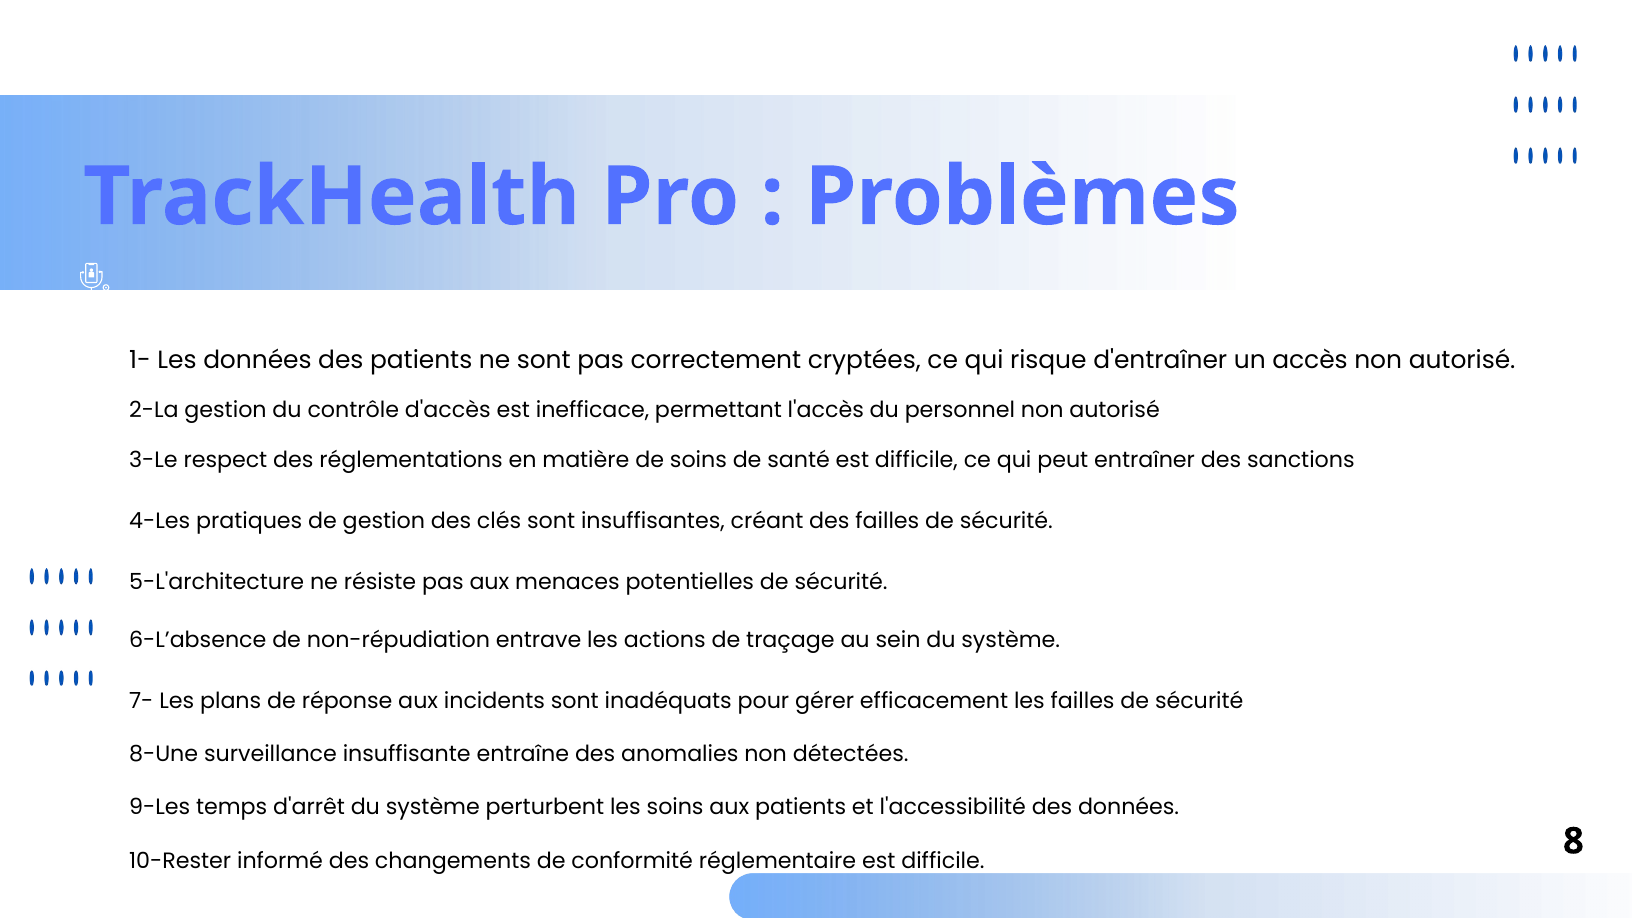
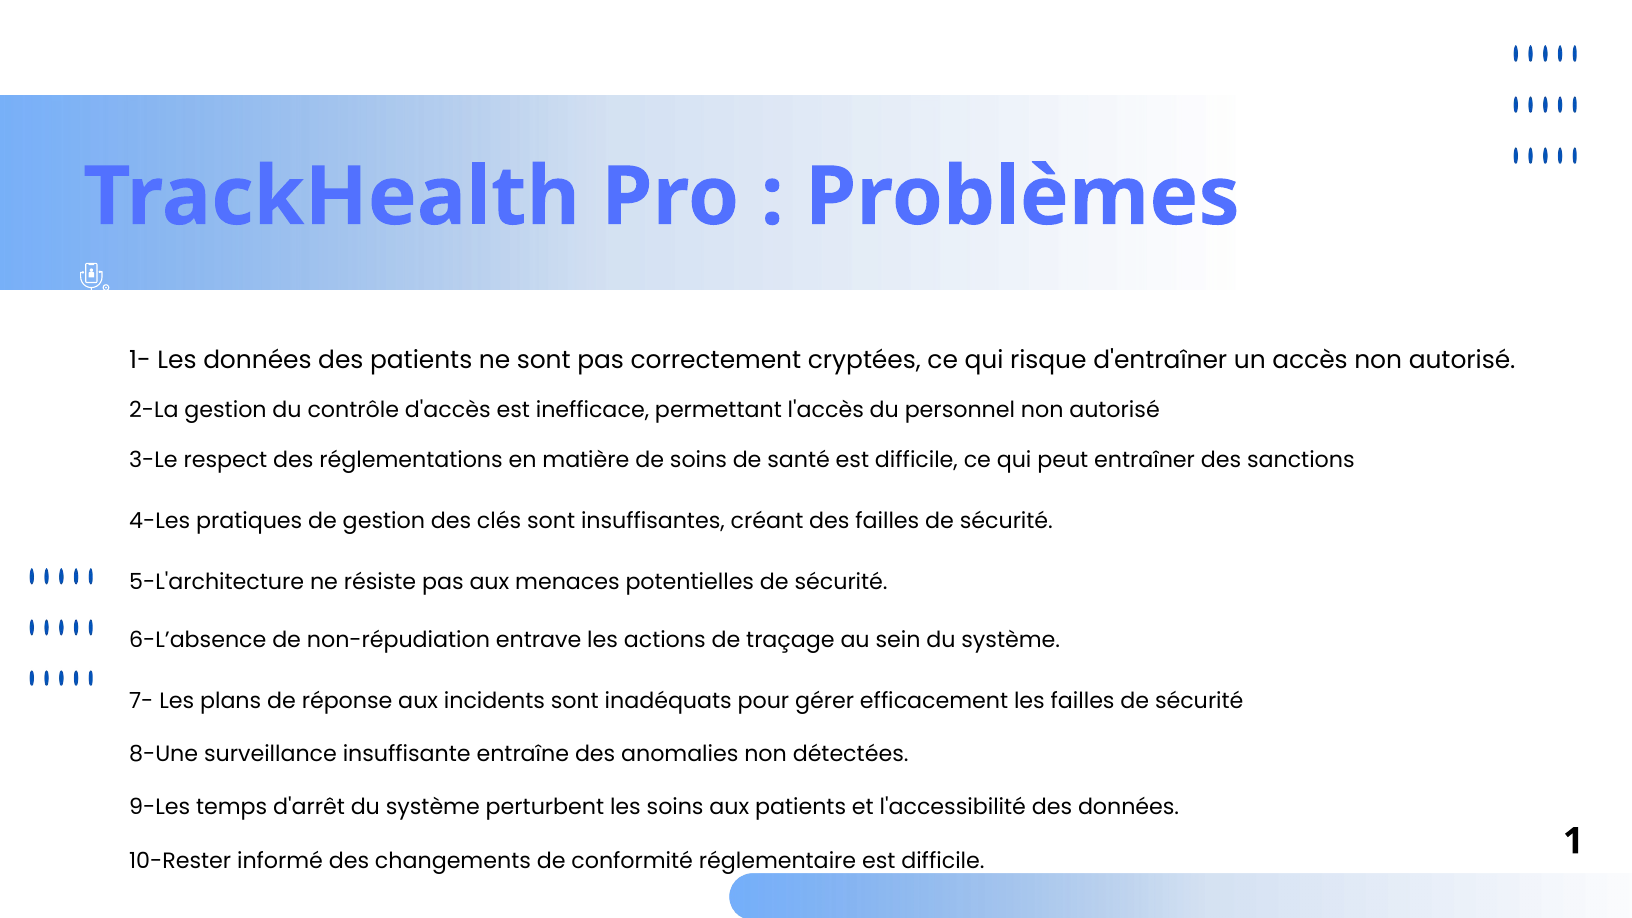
8: 8 -> 1 (1573, 841)
